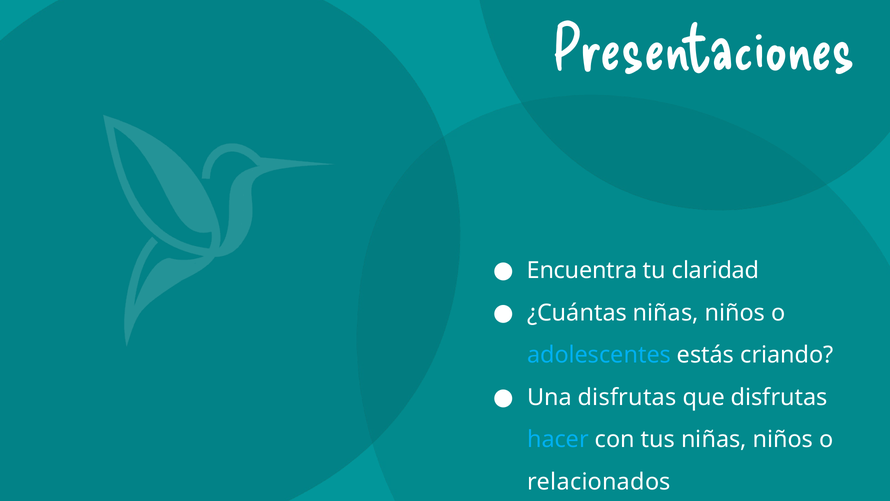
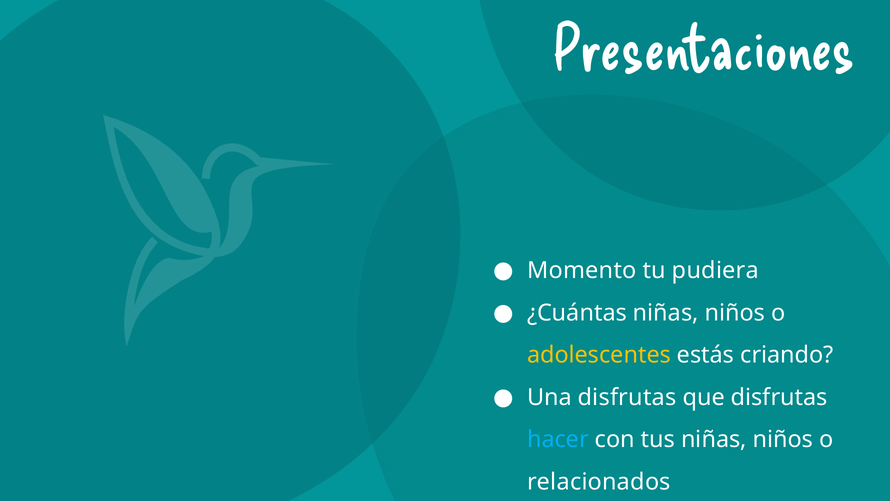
Encuentra: Encuentra -> Momento (582, 270)
claridad: claridad -> pudiera (715, 270)
adolescentes colour: light blue -> yellow (599, 355)
